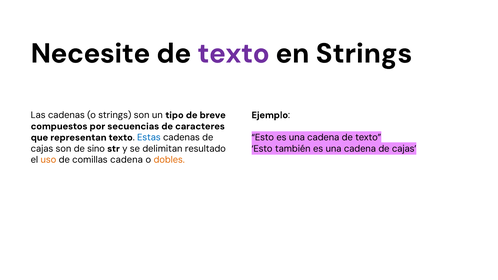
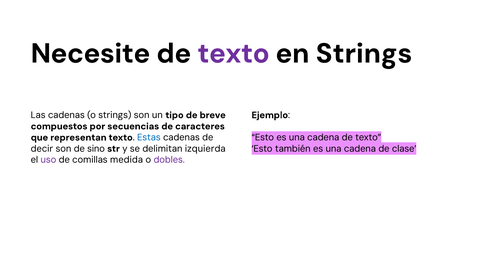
cajas: cajas -> decir (42, 149)
resultado: resultado -> izquierda (205, 149)
cadena de cajas: cajas -> clase (404, 149)
uso colour: orange -> purple (48, 160)
comillas cadena: cadena -> medida (127, 160)
dobles colour: orange -> purple (169, 160)
